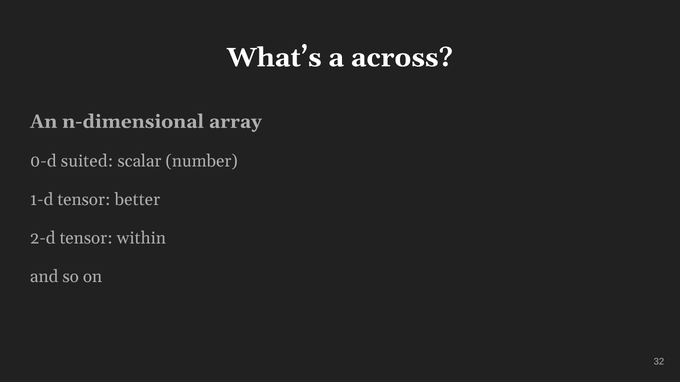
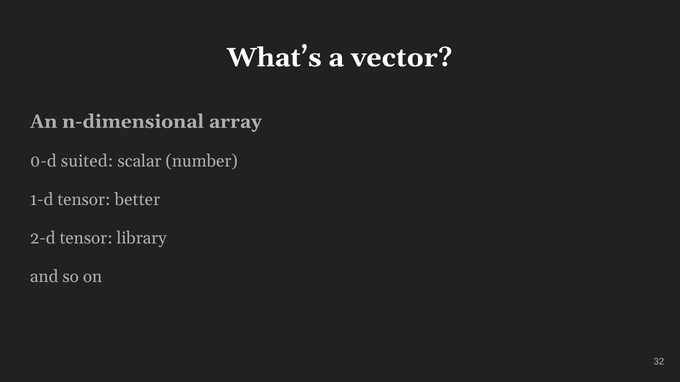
across: across -> vector (402, 58)
within: within -> library (142, 238)
